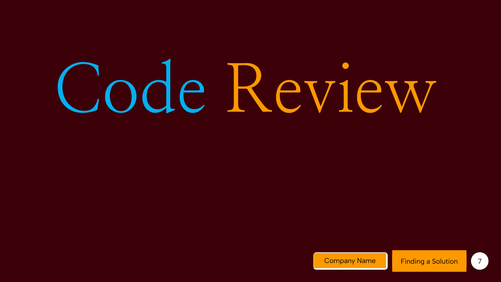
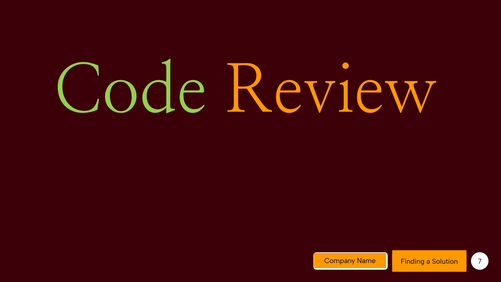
Code colour: light blue -> light green (130, 90)
